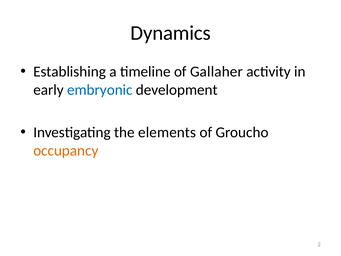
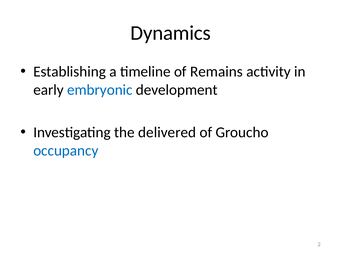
Gallaher: Gallaher -> Remains (216, 72)
elements: elements -> delivered (167, 132)
occupancy colour: orange -> blue (66, 150)
